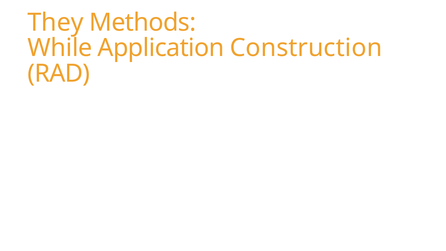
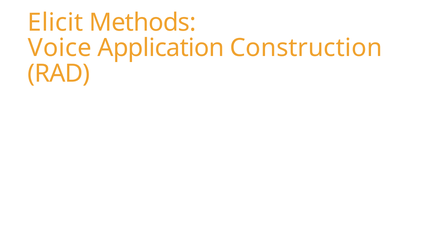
They: They -> Elicit (55, 22)
While: While -> Voice (60, 48)
